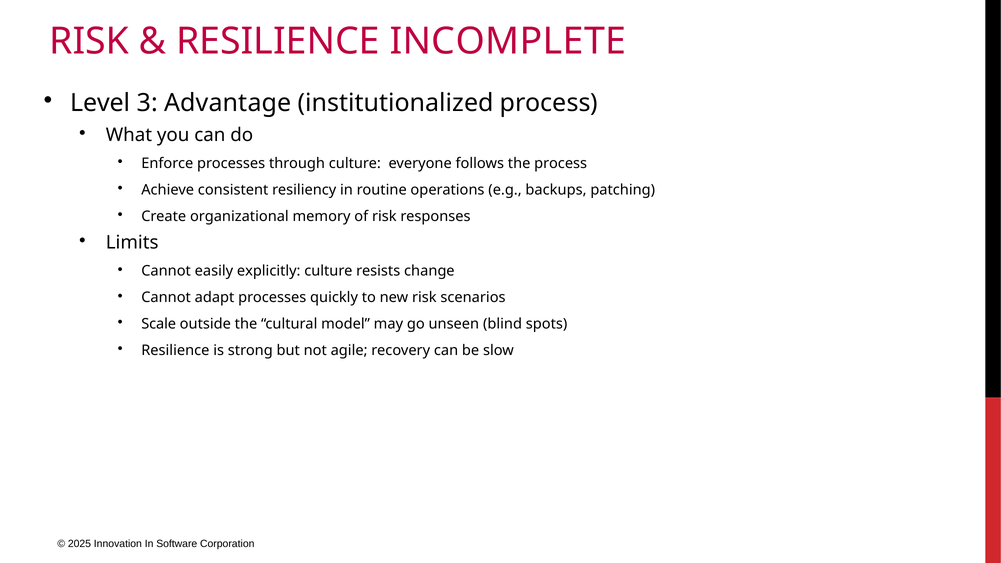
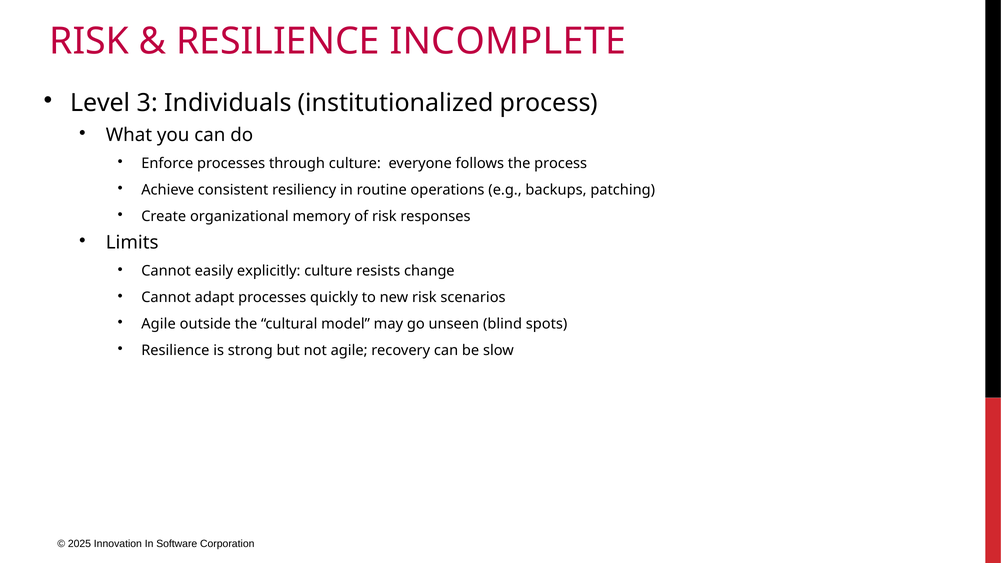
Advantage: Advantage -> Individuals (228, 103)
Scale: Scale -> Agile (159, 324)
